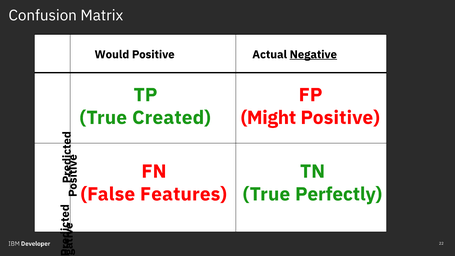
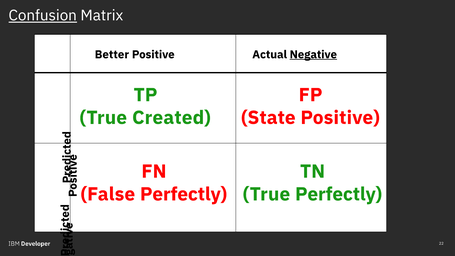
Confusion underline: none -> present (43, 16)
Would: Would -> Better (112, 55)
Might: Might -> State (268, 118)
False Features: Features -> Perfectly (184, 194)
